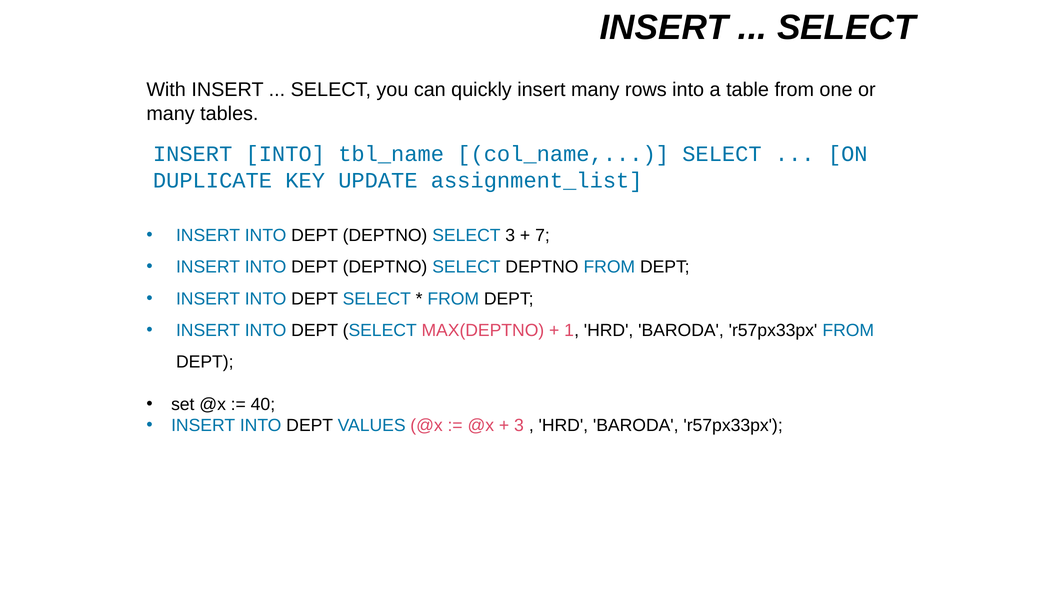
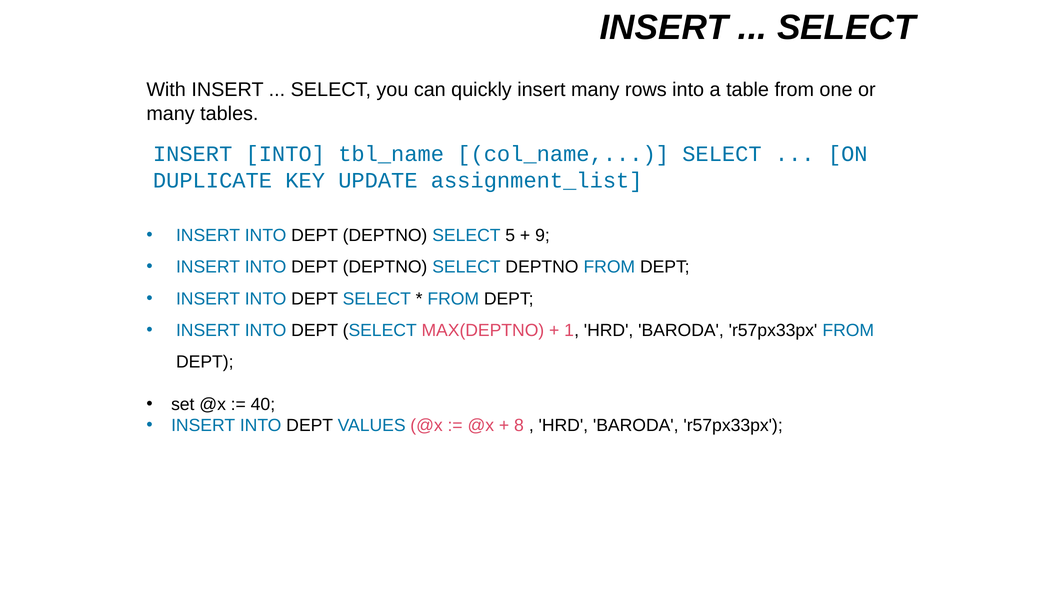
SELECT 3: 3 -> 5 (510, 235)
7: 7 -> 9 (542, 235)
3: 3 -> 8 (519, 425)
